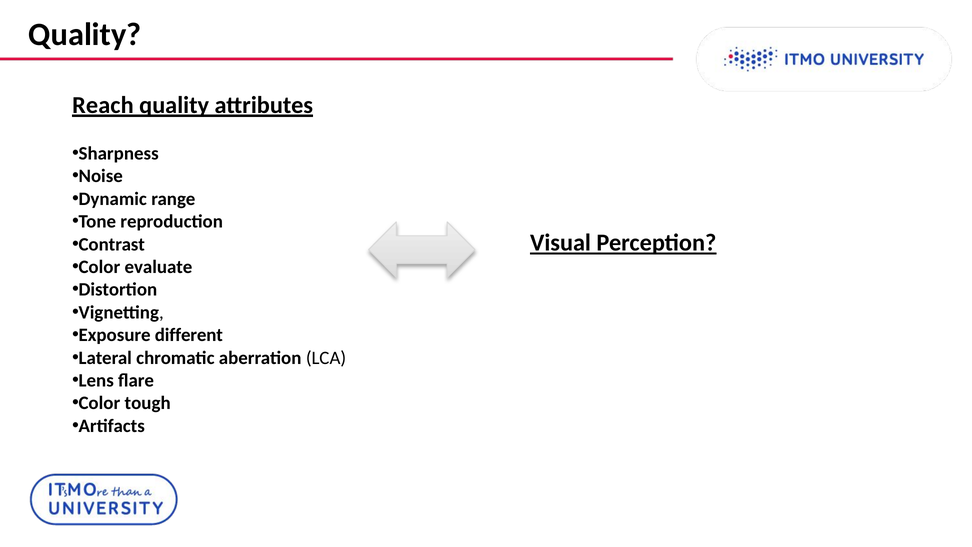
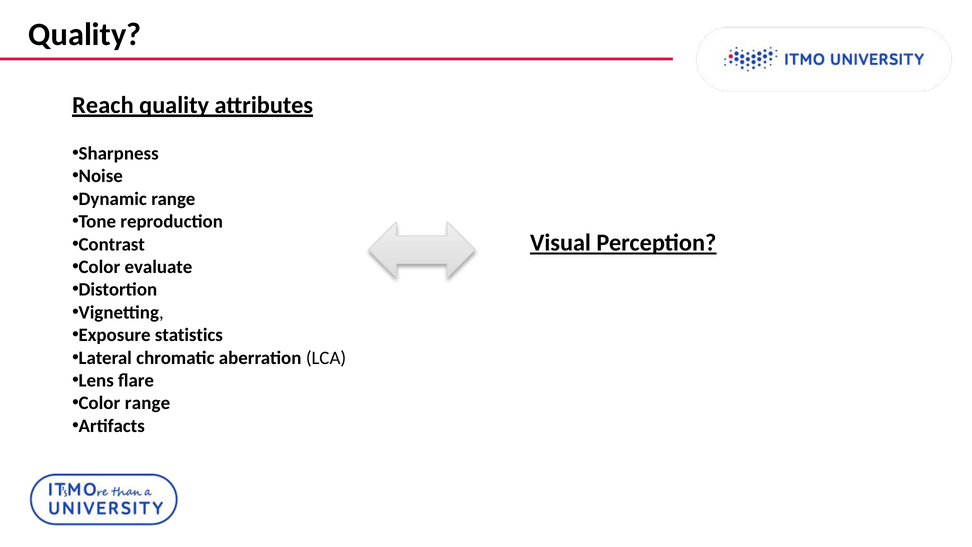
different: different -> statistics (189, 335)
Color tough: tough -> range (148, 403)
